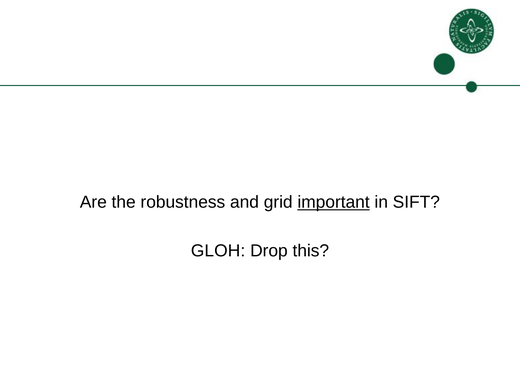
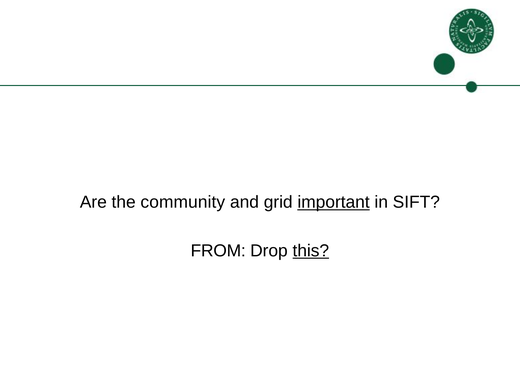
robustness: robustness -> community (183, 202)
GLOH: GLOH -> FROM (218, 251)
this underline: none -> present (311, 251)
